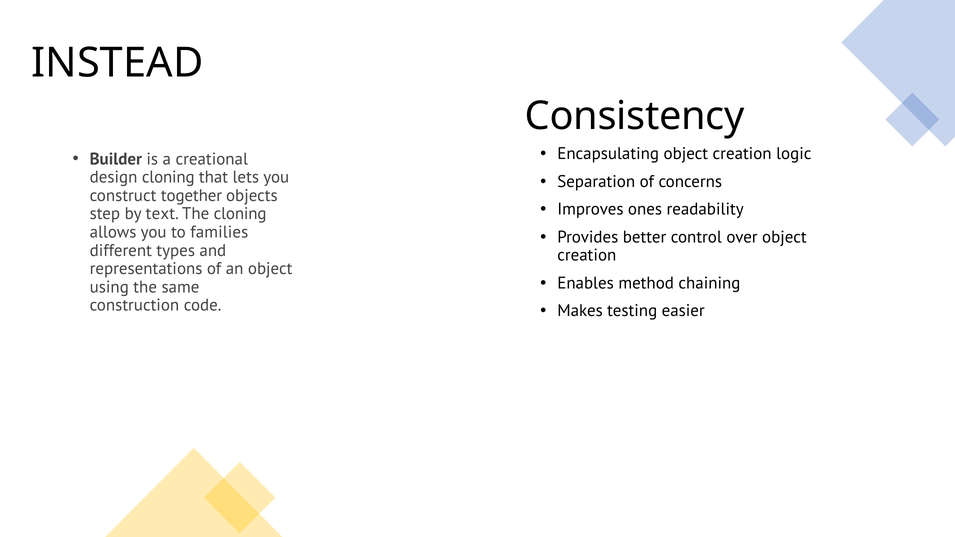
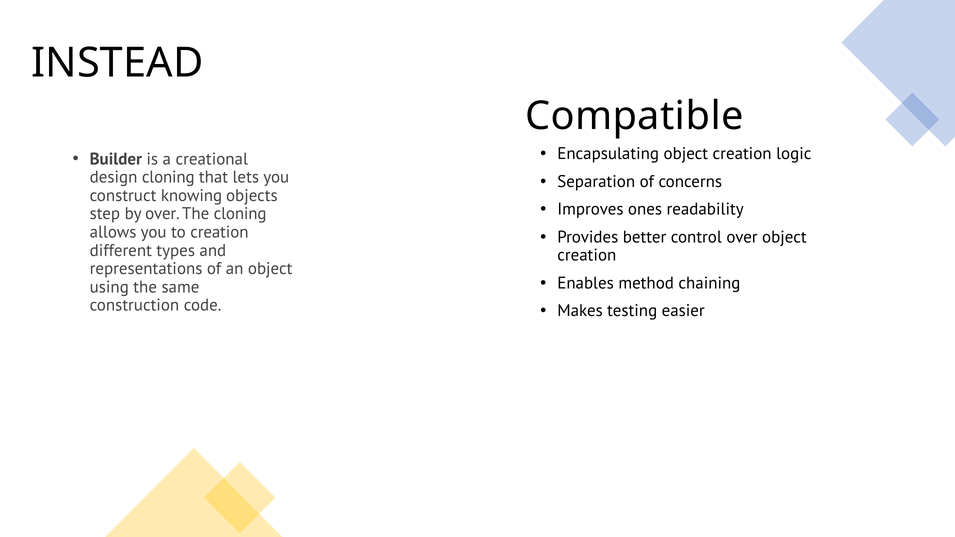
Consistency: Consistency -> Compatible (634, 116)
together: together -> knowing (191, 196)
by text: text -> over (162, 214)
to families: families -> creation (219, 232)
